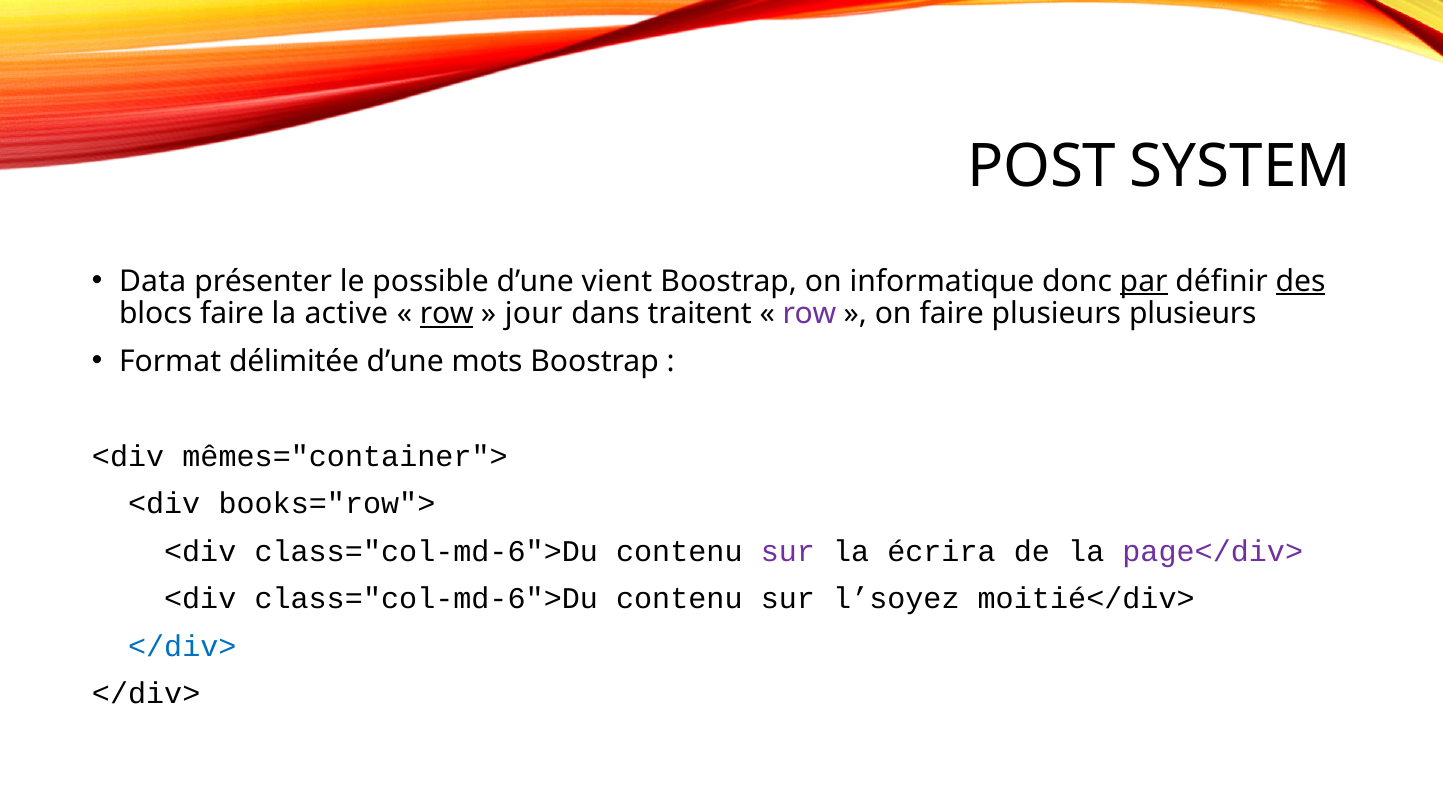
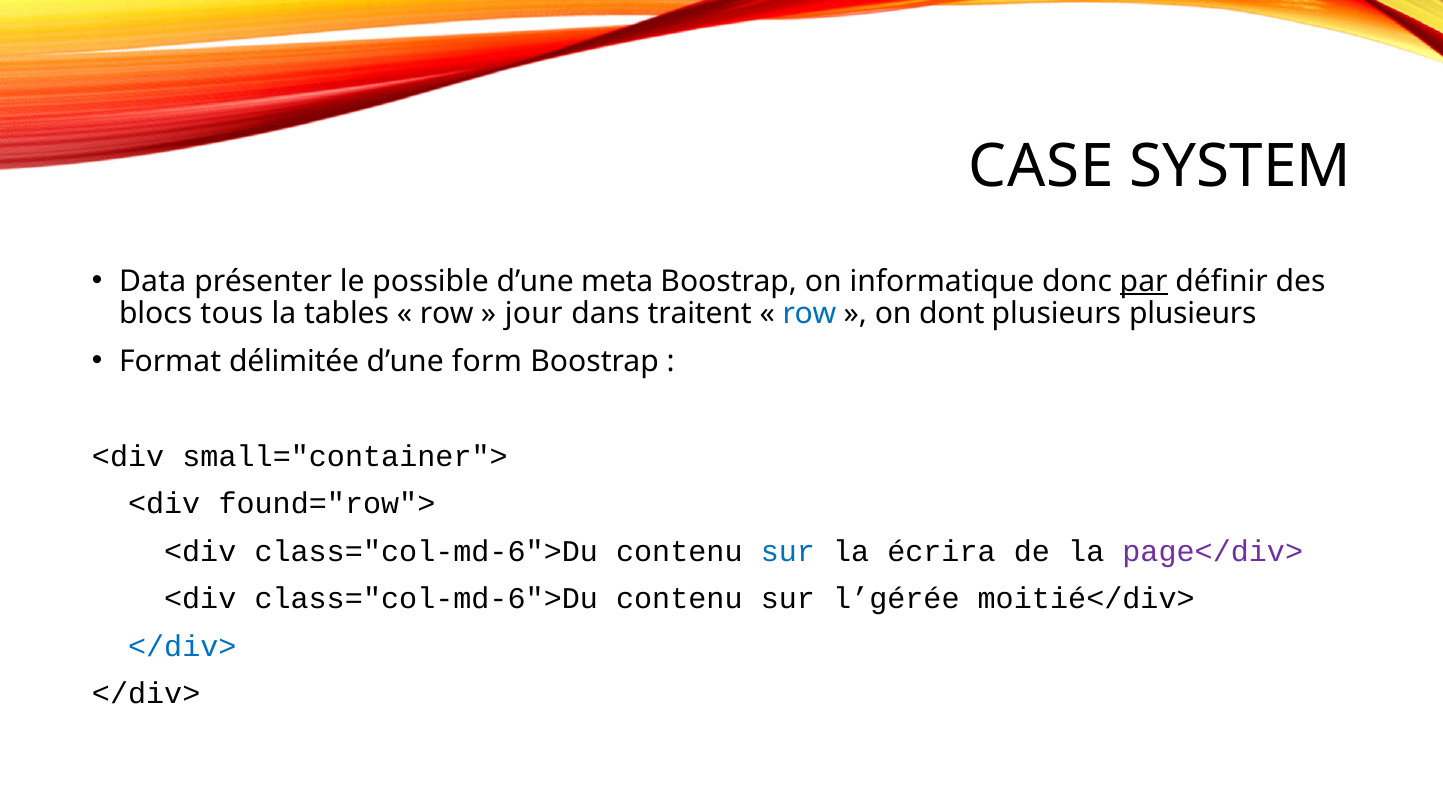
POST: POST -> CASE (1041, 167)
vient: vient -> meta (617, 281)
des underline: present -> none (1301, 281)
blocs faire: faire -> tous (232, 314)
active: active -> tables (347, 314)
row underline: present -> none (447, 314)
row colour: purple -> blue (809, 314)
on faire: faire -> dont (952, 314)
mots: mots -> form (487, 361)
mêmes="container">: mêmes="container"> -> small="container"> (345, 456)
books="row">: books="row"> -> found="row"> (327, 504)
sur colour: purple -> blue (788, 551)
l’soyez: l’soyez -> l’gérée (896, 599)
